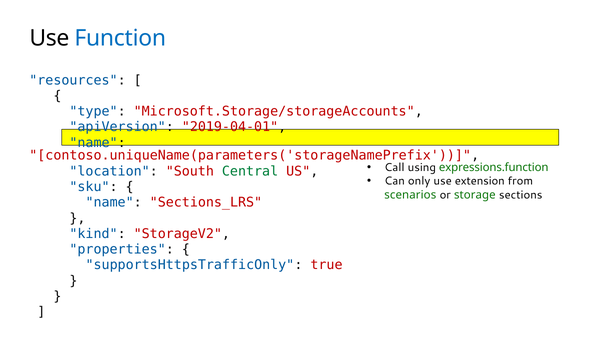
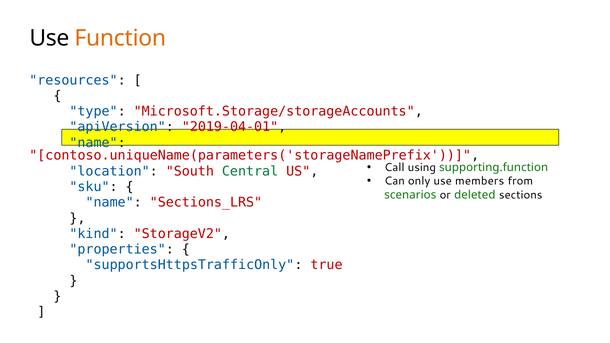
Function colour: blue -> orange (120, 38)
expressions.function: expressions.function -> supporting.function (494, 167)
extension: extension -> members (480, 181)
storage: storage -> deleted (475, 195)
